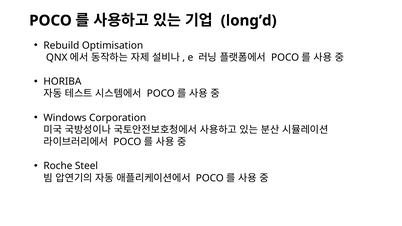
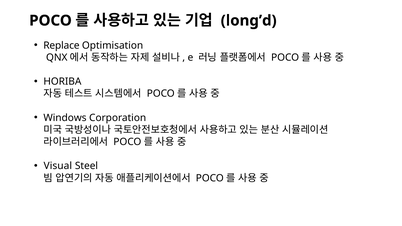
Rebuild: Rebuild -> Replace (61, 45)
Roche: Roche -> Visual (58, 166)
